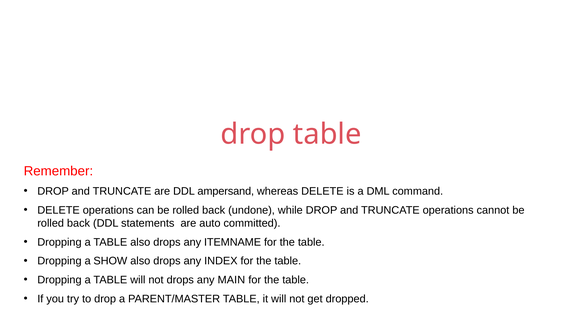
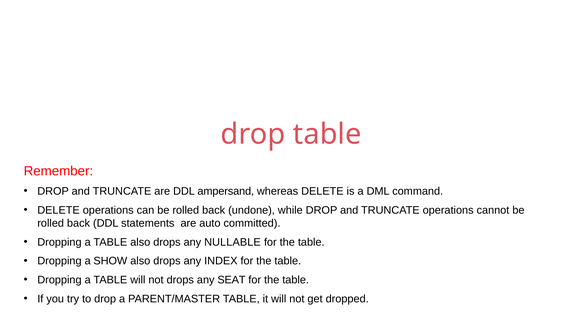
ITEMNAME: ITEMNAME -> NULLABLE (232, 242)
MAIN: MAIN -> SEAT (231, 280)
